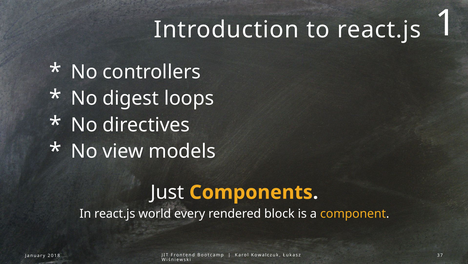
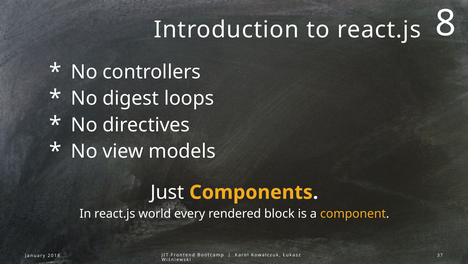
1: 1 -> 8 (446, 23)
